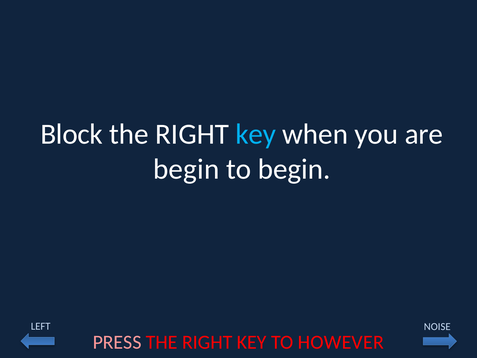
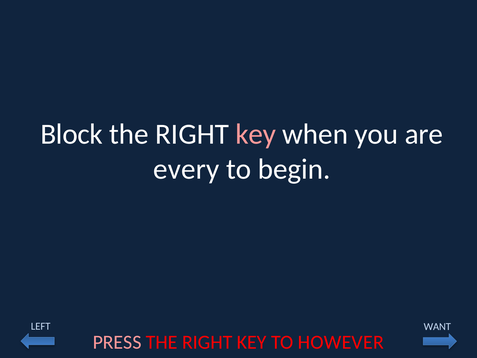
key colour: light blue -> pink (256, 134)
begin: begin -> every (186, 169)
NOISE: NOISE -> WANT (437, 326)
